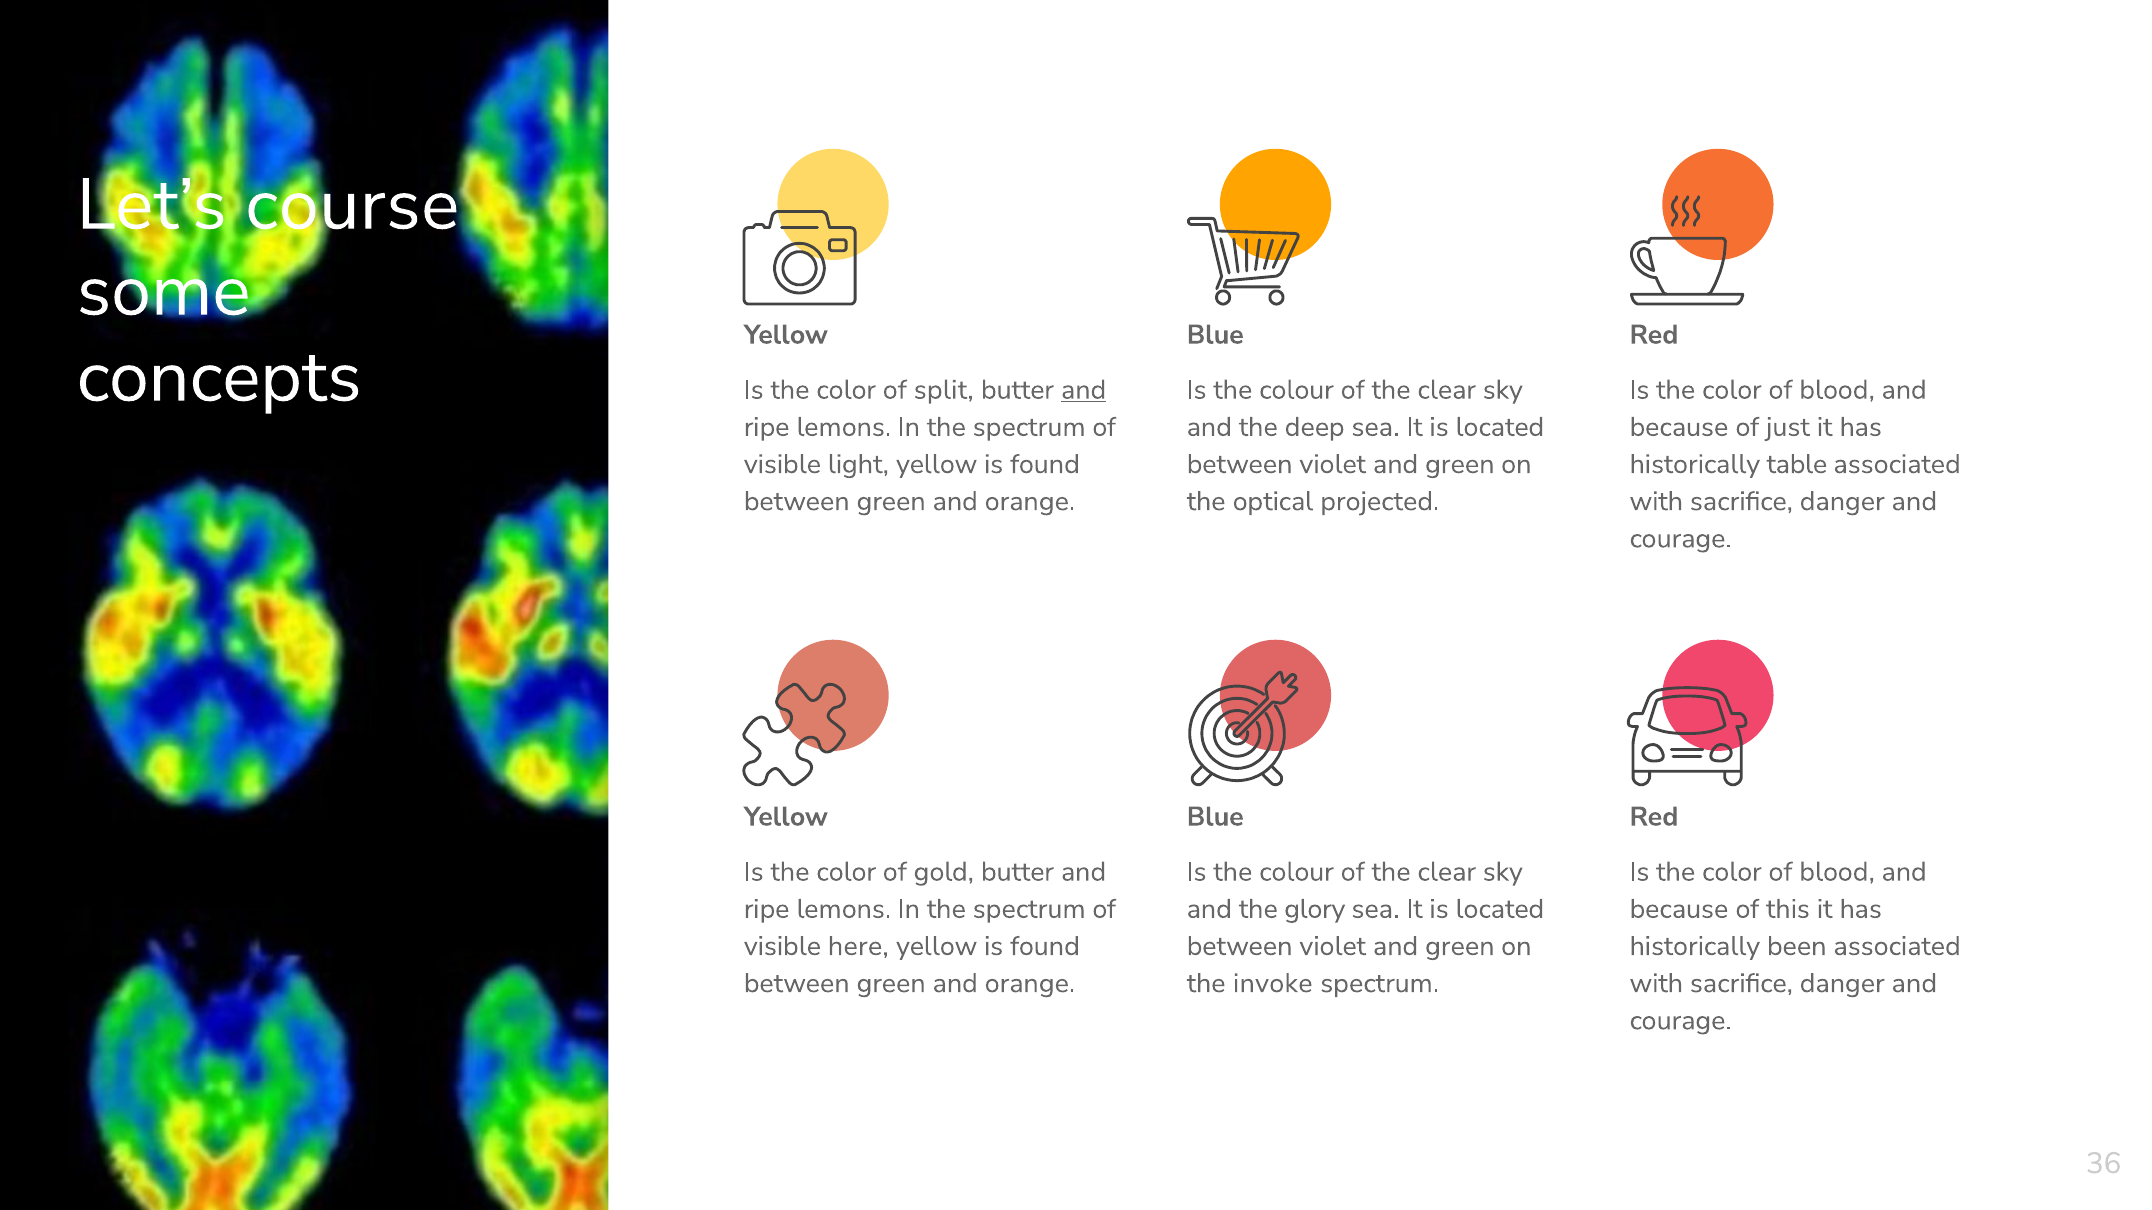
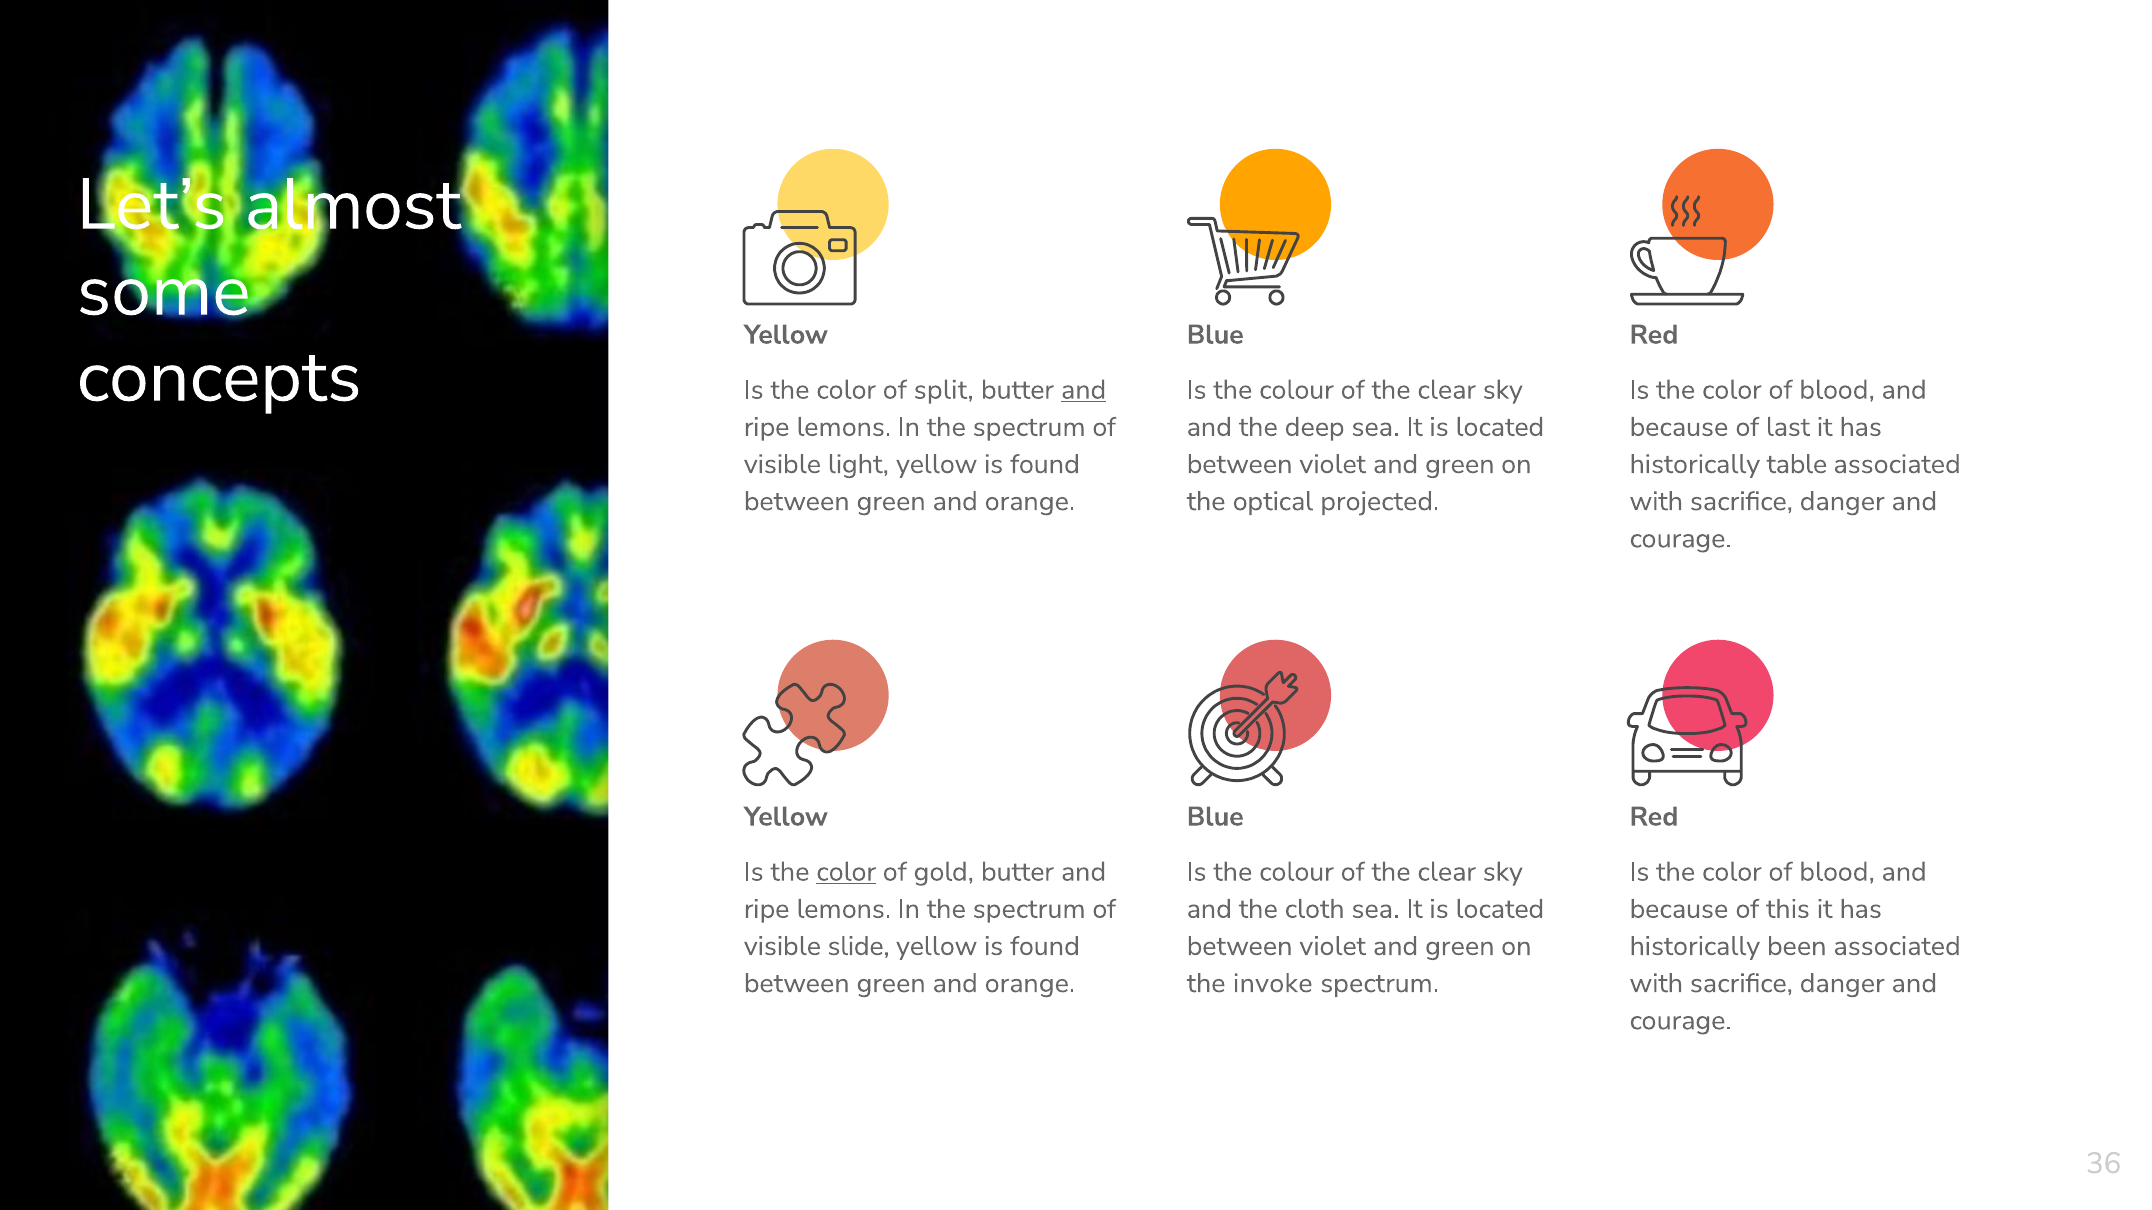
course: course -> almost (353, 205)
just: just -> last (1788, 427)
color underline: none -> present (846, 872)
glory: glory -> cloth (1315, 909)
here: here -> slide (859, 947)
